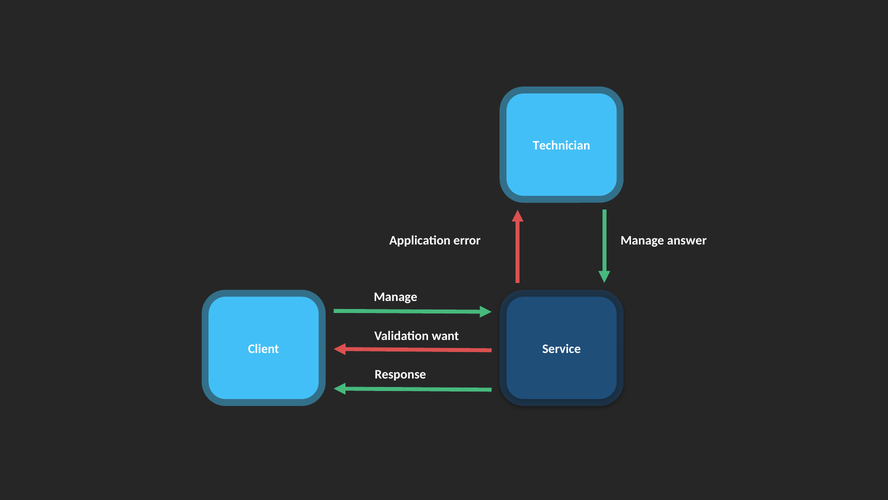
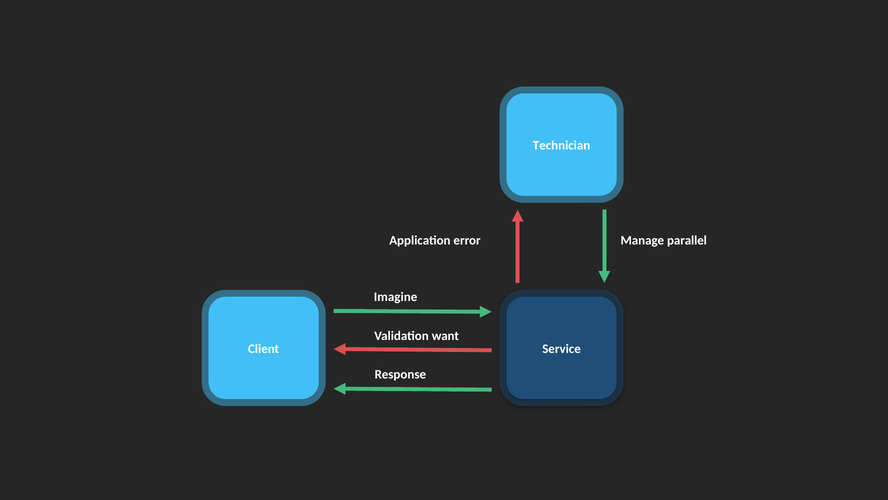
answer: answer -> parallel (687, 240)
Manage: Manage -> Imagine (396, 297)
